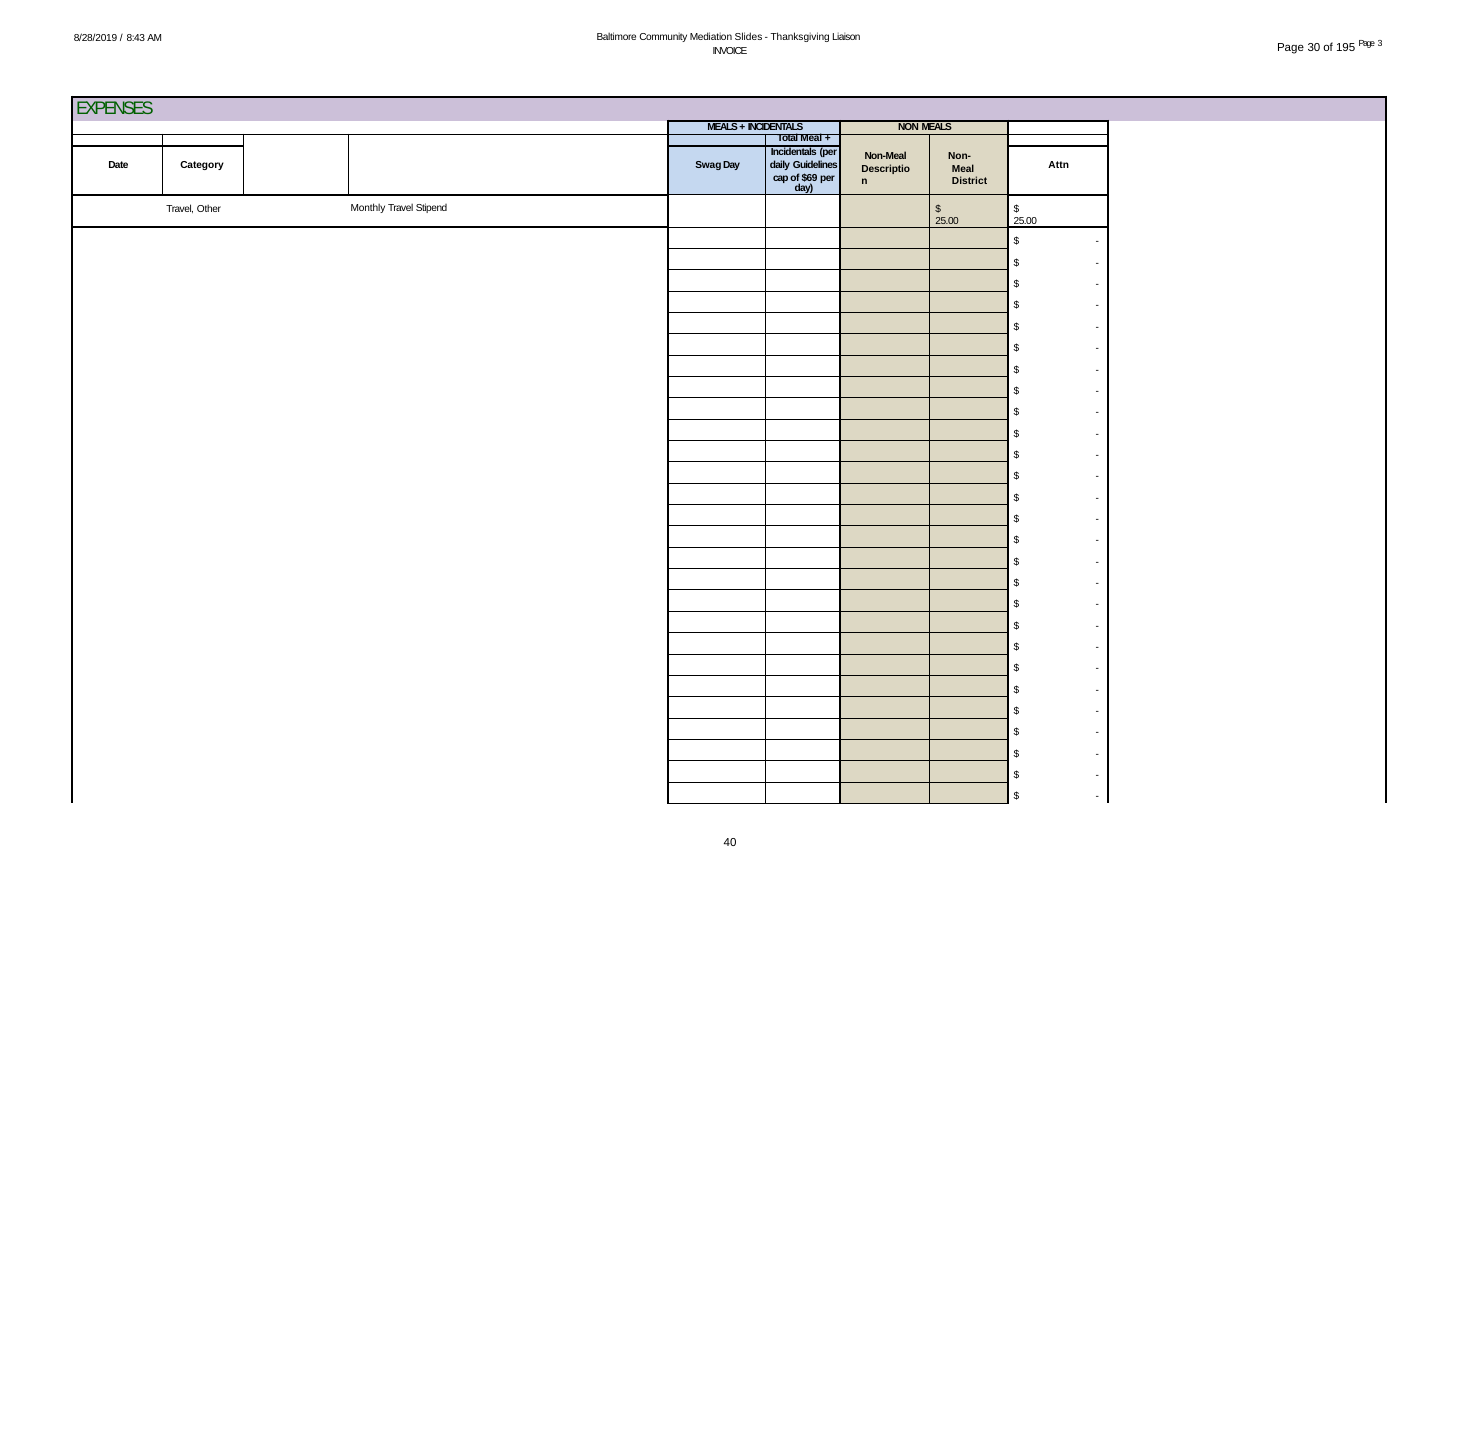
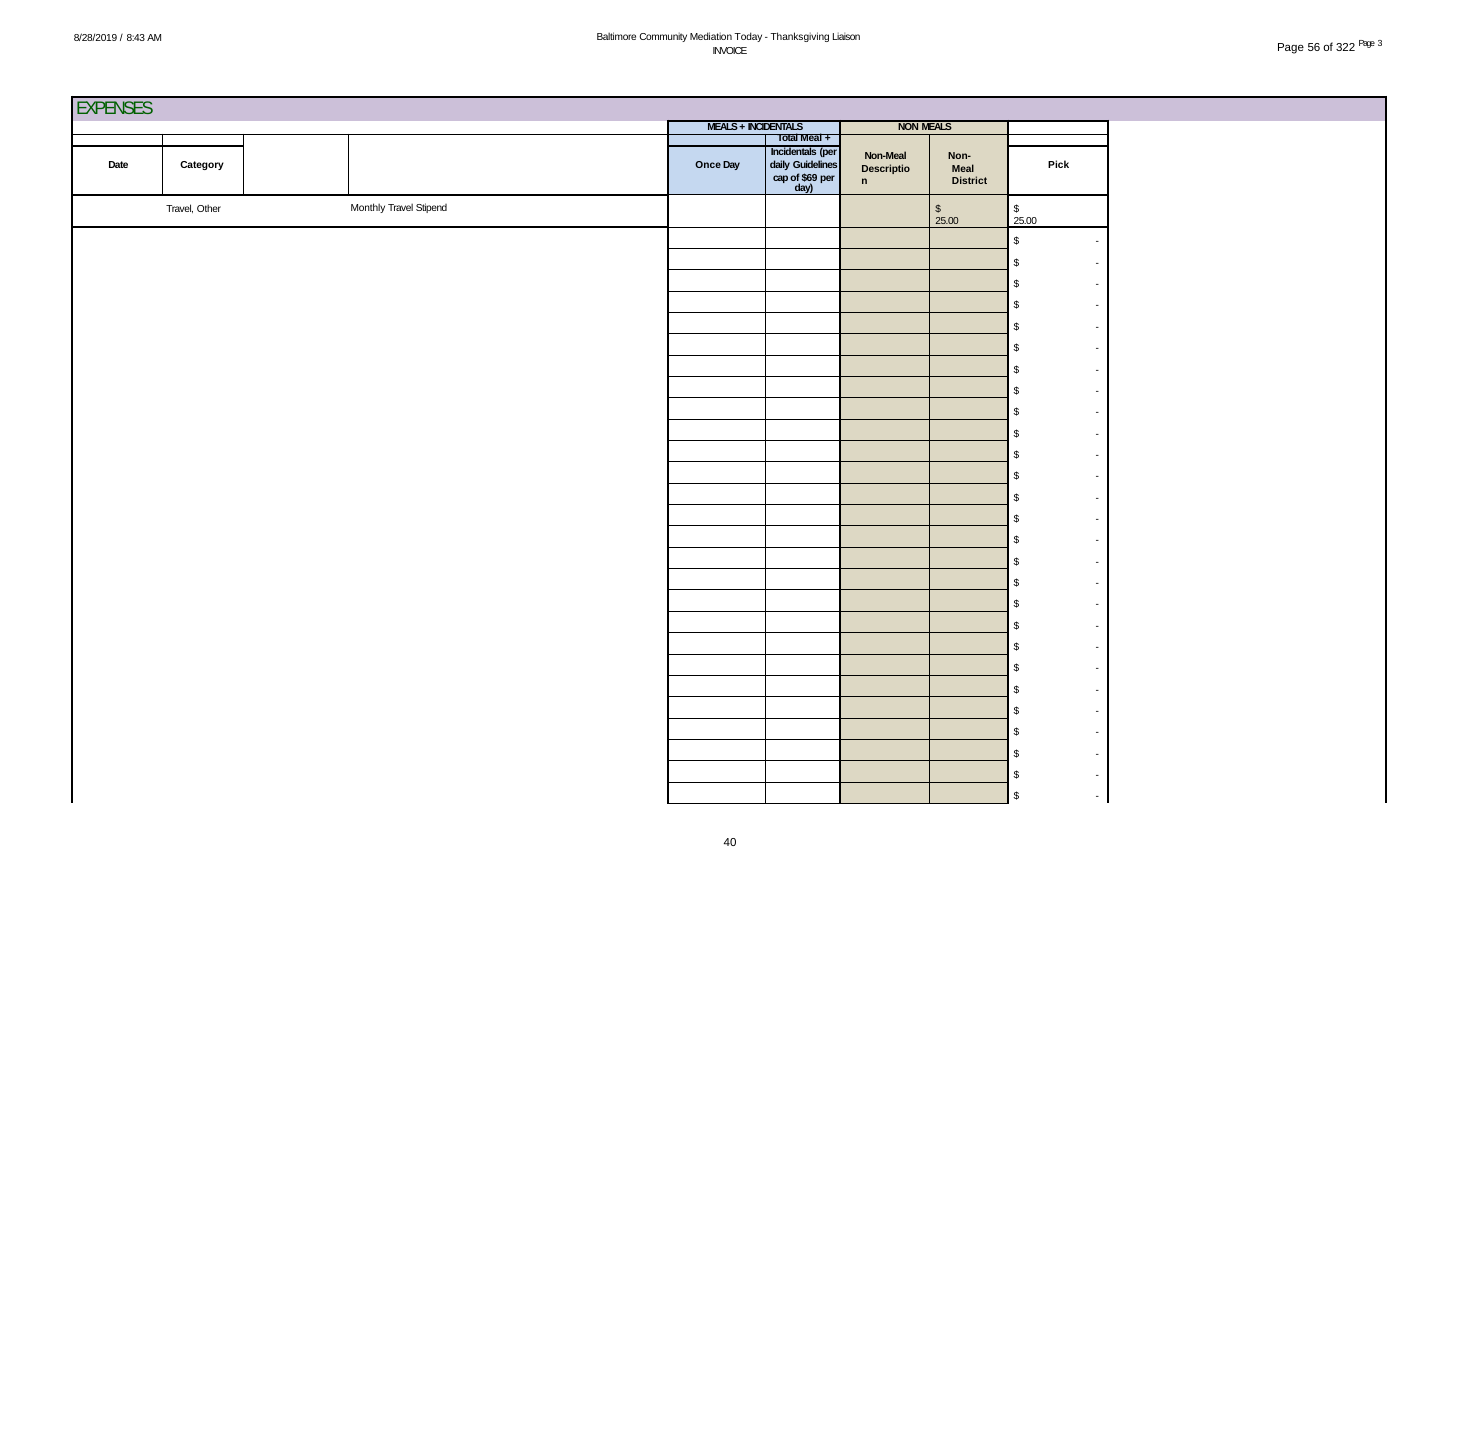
Slides: Slides -> Today (749, 37)
30: 30 -> 56 (1314, 48)
195: 195 -> 322 (1346, 48)
Swag: Swag -> Once (708, 165)
Attn: Attn -> Pick (1059, 165)
